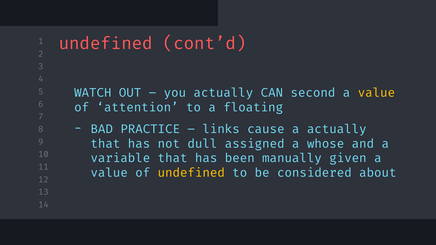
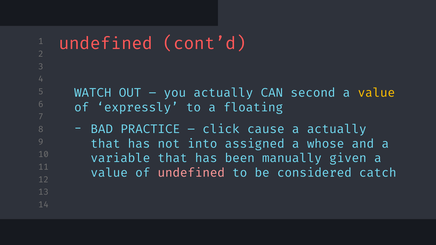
attention: attention -> expressly (138, 108)
links: links -> click (221, 129)
dull: dull -> into (202, 144)
undefined colour: yellow -> pink (191, 173)
about: about -> catch (378, 173)
